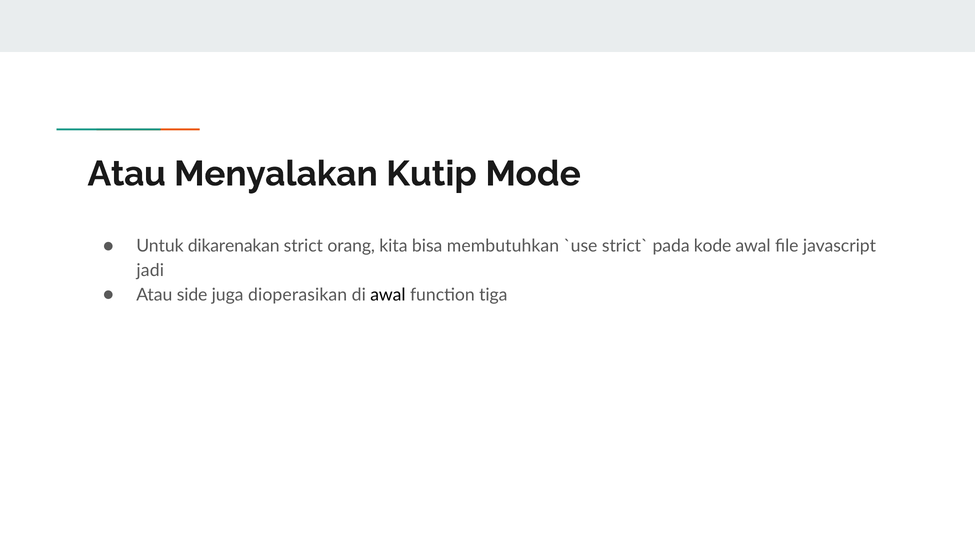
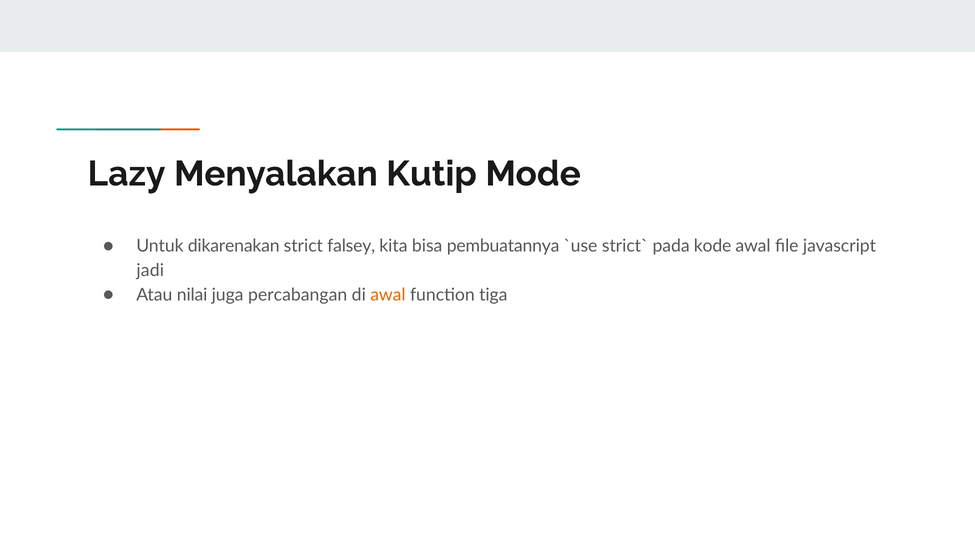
Atau: Atau -> Lazy (126, 174)
orang: orang -> falsey (351, 246)
membutuhkan: membutuhkan -> pembuatannya (503, 246)
side: side -> nilai (192, 295)
dioperasikan: dioperasikan -> percabangan (298, 295)
awal colour: black -> orange (388, 295)
